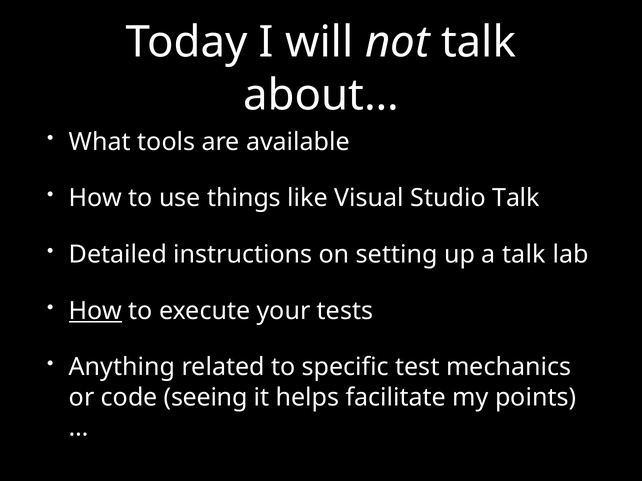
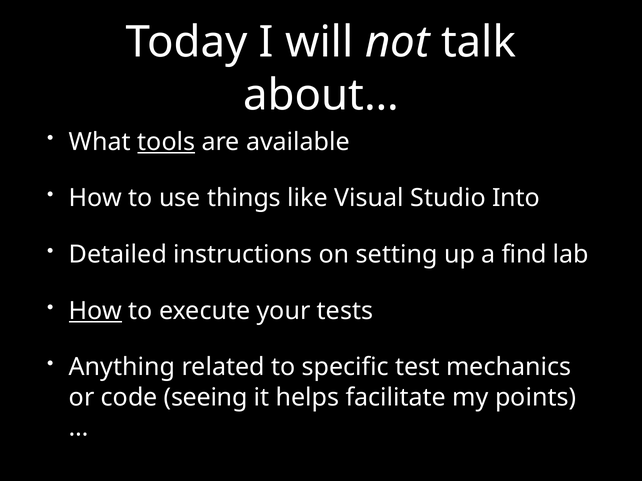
tools underline: none -> present (166, 142)
Studio Talk: Talk -> Into (516, 198)
a talk: talk -> find (524, 255)
